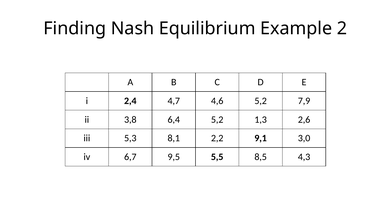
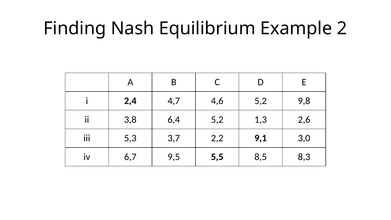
7,9: 7,9 -> 9,8 (304, 101)
8,1: 8,1 -> 3,7 (174, 138)
4,3: 4,3 -> 8,3 (304, 157)
